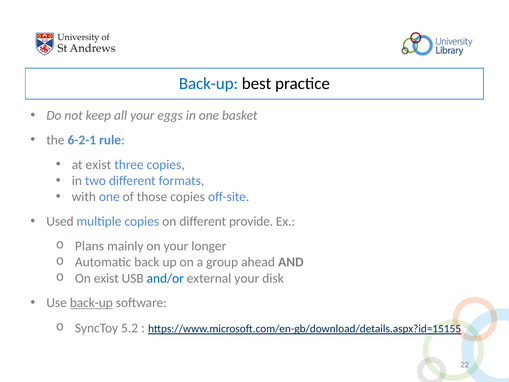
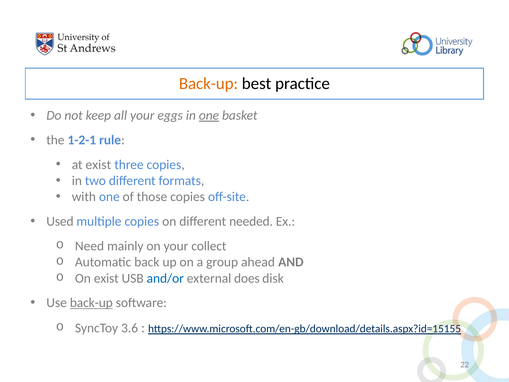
Back-up colour: blue -> orange (208, 84)
one underline: none -> present (209, 115)
6-2-1: 6-2-1 -> 1-2-1 (82, 140)
provide: provide -> needed (251, 221)
Plans: Plans -> Need (90, 246)
longer: longer -> collect (209, 246)
external your: your -> does (247, 278)
5.2: 5.2 -> 3.6 (130, 328)
